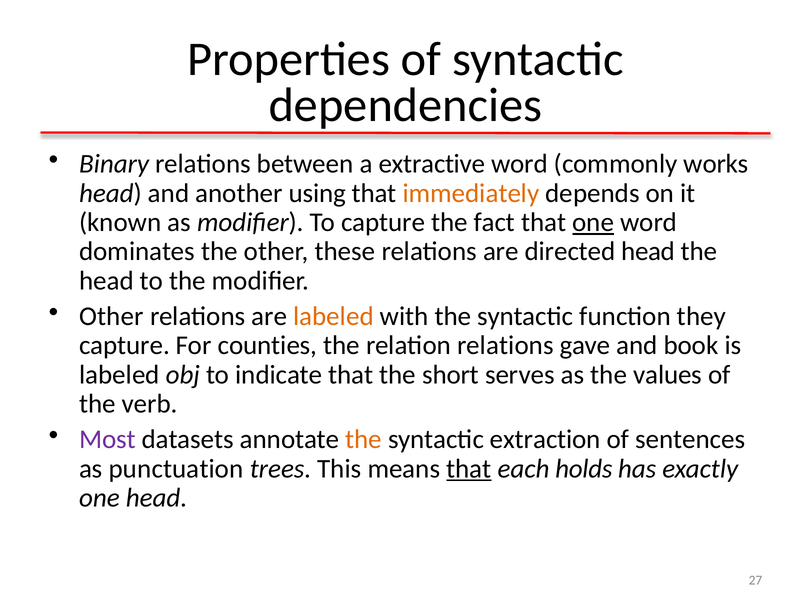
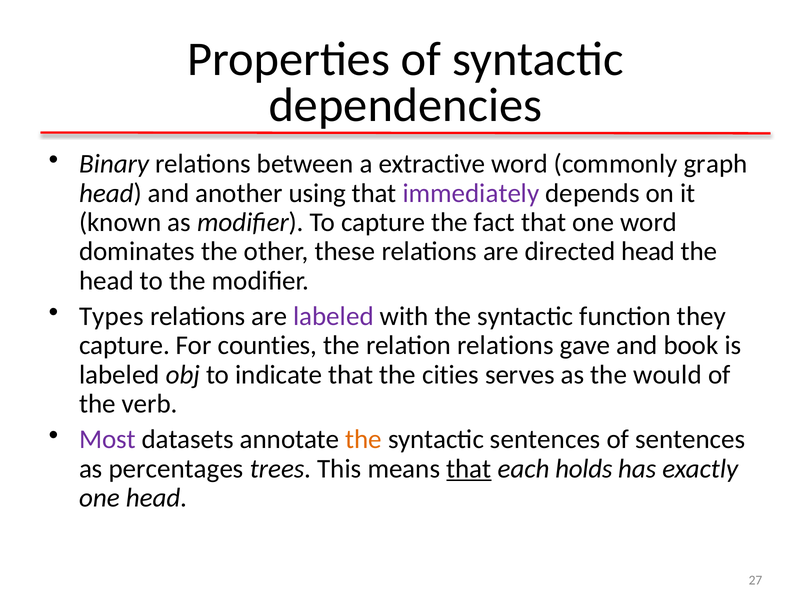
works: works -> graph (716, 164)
immediately colour: orange -> purple (471, 193)
one underline: present -> none (593, 222)
Other: Other -> Types (111, 316)
labeled colour: orange -> purple (333, 316)
short: short -> cities (450, 375)
values: values -> would (667, 375)
syntactic extraction: extraction -> sentences (545, 440)
punctuation: punctuation -> percentages (176, 469)
